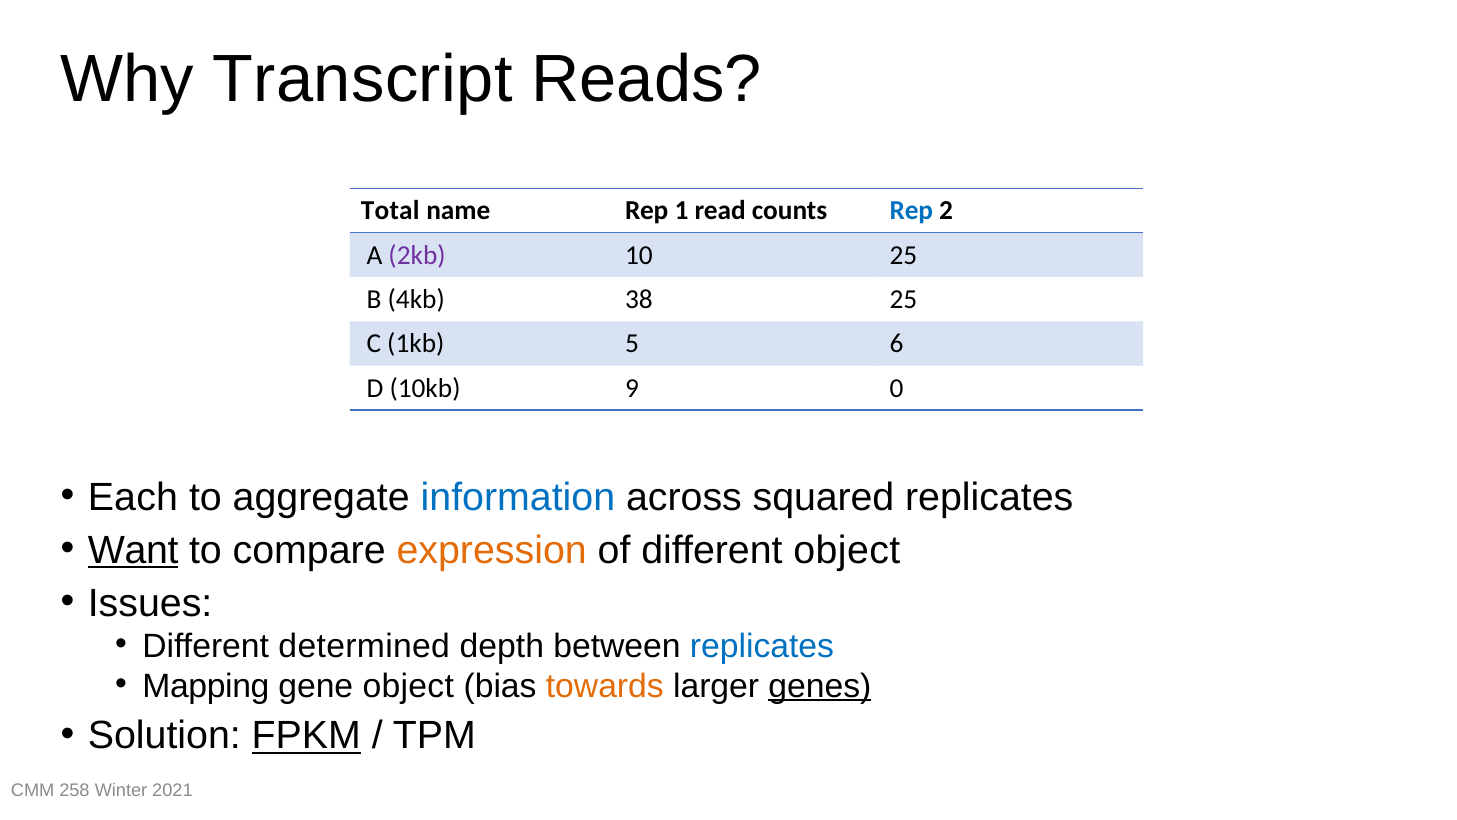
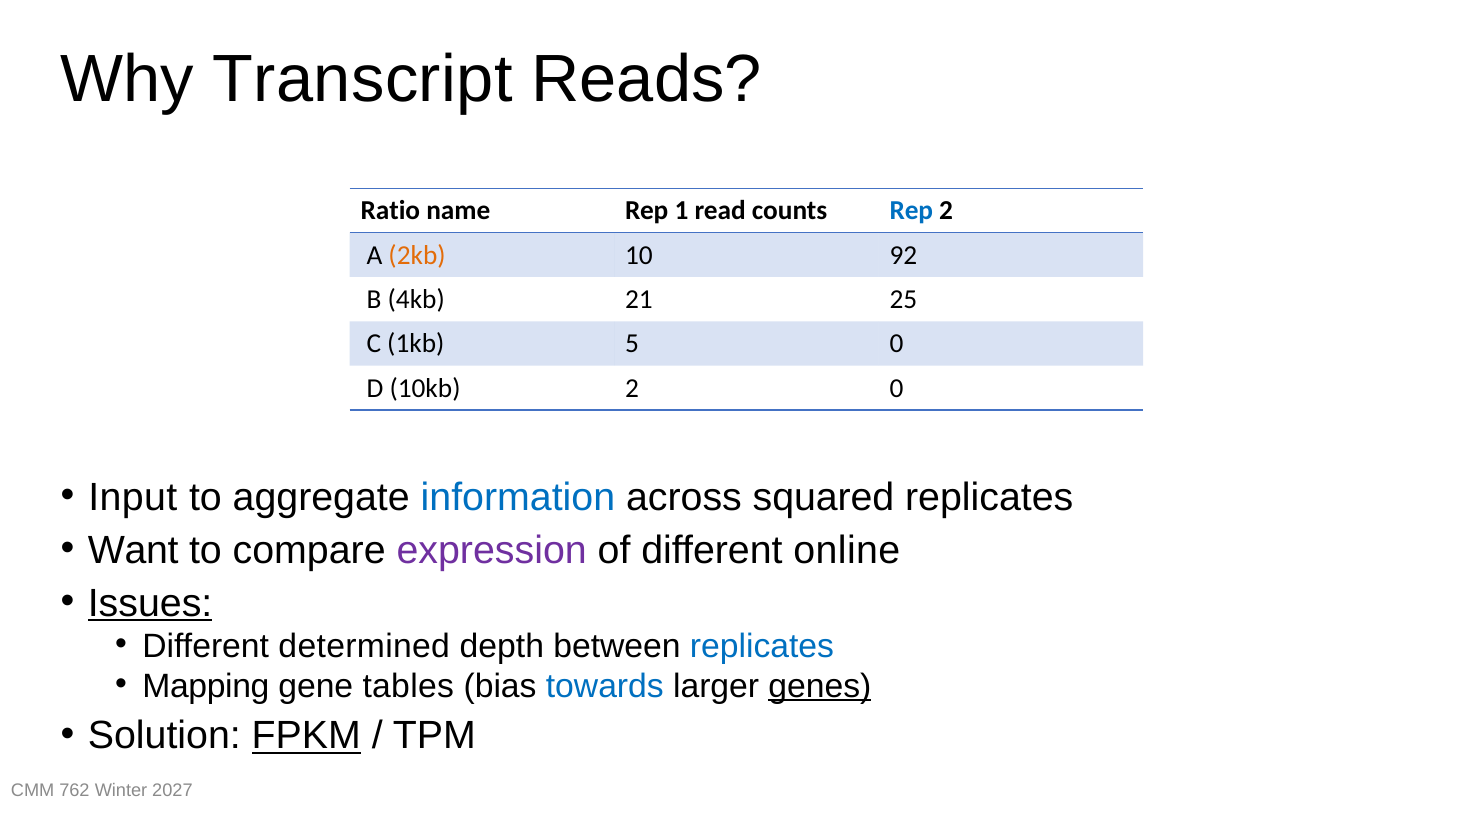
Total: Total -> Ratio (390, 211)
2kb colour: purple -> orange (417, 255)
10 25: 25 -> 92 (903, 255)
38: 38 -> 21 (639, 299)
5 6: 6 -> 0 (897, 344)
10kb 9: 9 -> 2 (632, 388)
Each: Each -> Input (133, 497)
Want underline: present -> none (133, 550)
expression colour: orange -> purple (492, 550)
different object: object -> online (847, 550)
Issues underline: none -> present (150, 603)
gene object: object -> tables (408, 686)
towards colour: orange -> blue (605, 686)
258: 258 -> 762 (74, 790)
2021: 2021 -> 2027 (172, 790)
